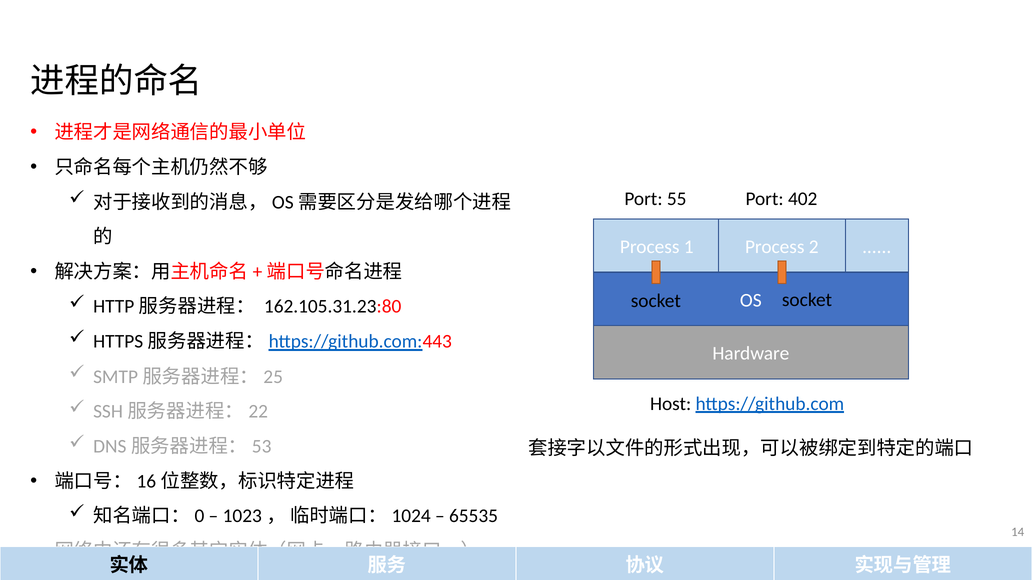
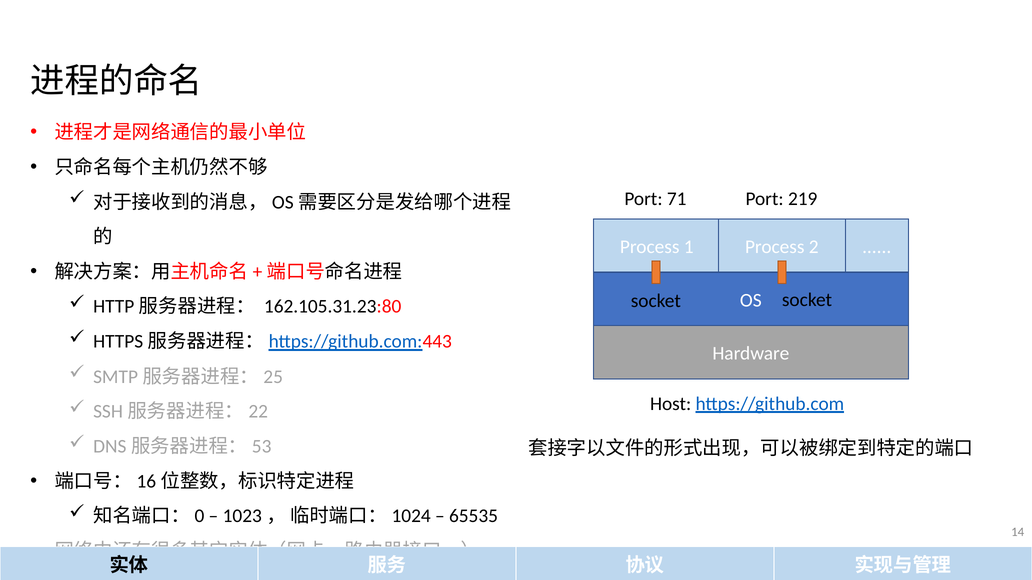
55: 55 -> 71 (677, 199)
402: 402 -> 219 (803, 199)
